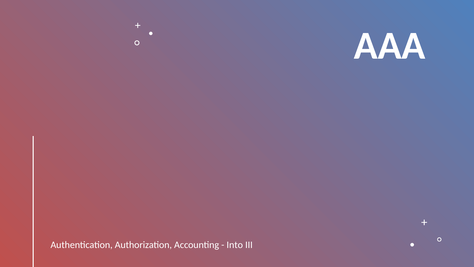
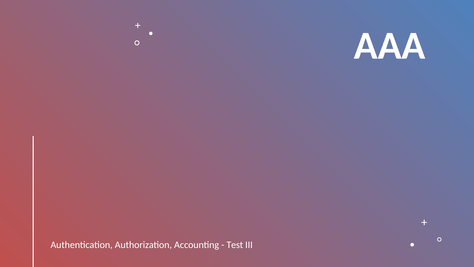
Into: Into -> Test (235, 245)
